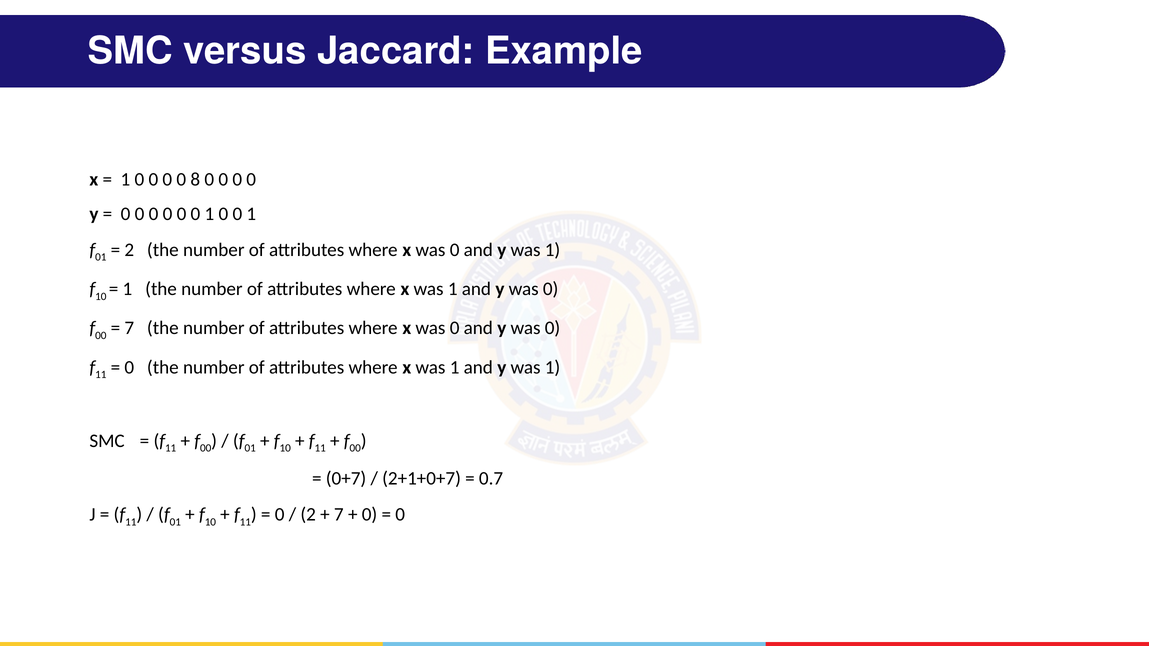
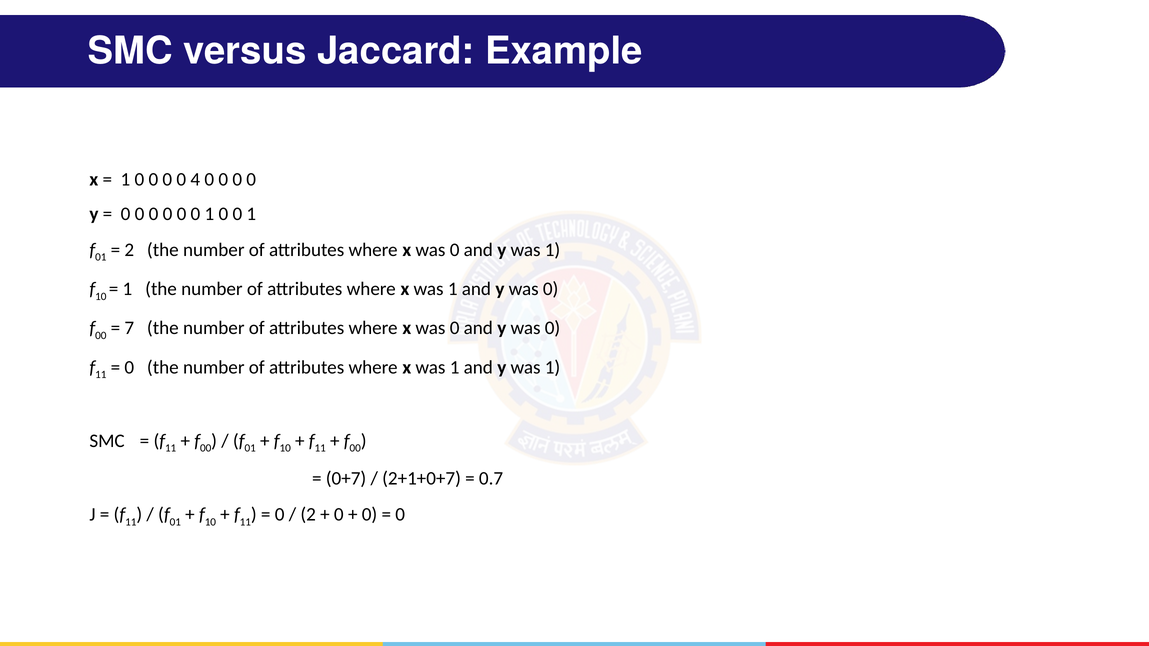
8: 8 -> 4 (195, 179)
7: 7 -> 0 (339, 515)
